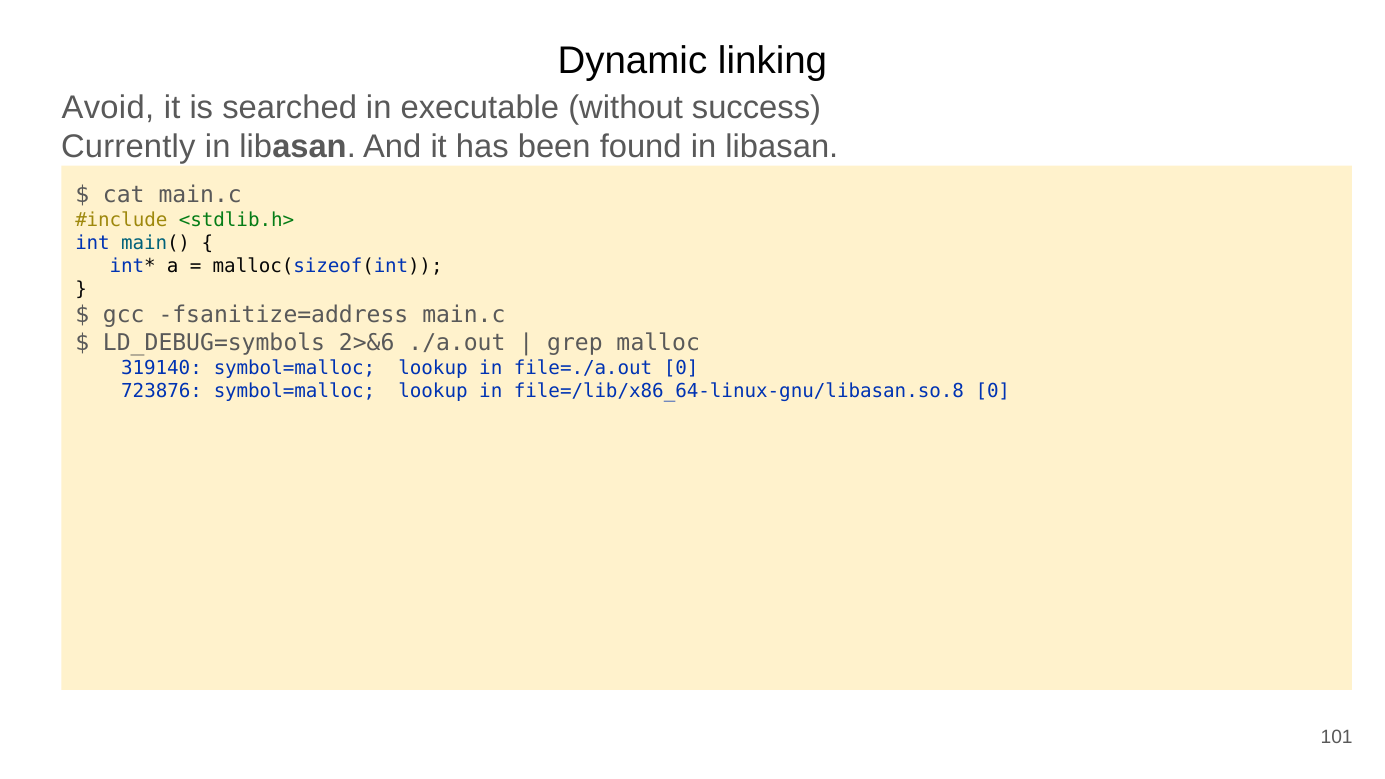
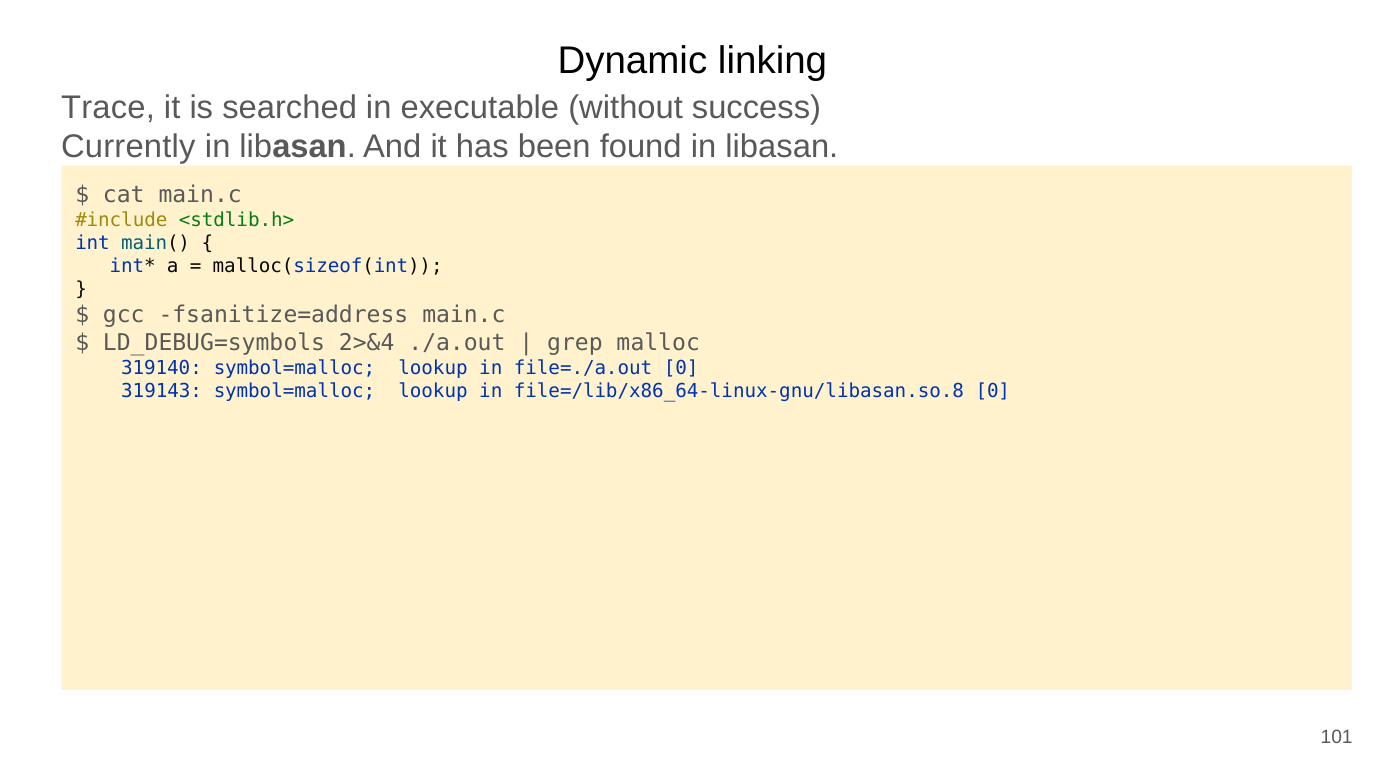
Avoid: Avoid -> Trace (108, 108)
2>&6: 2>&6 -> 2>&4 (367, 343)
723876: 723876 -> 319143 (162, 391)
